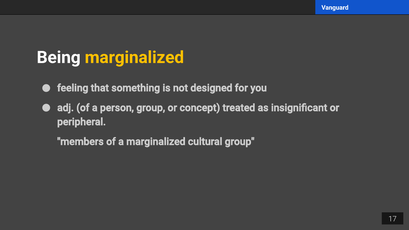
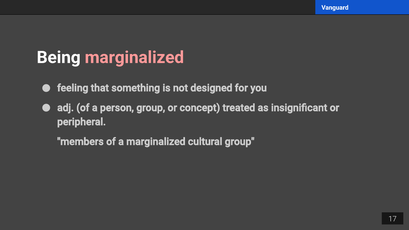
marginalized colour: yellow -> pink (134, 57)
